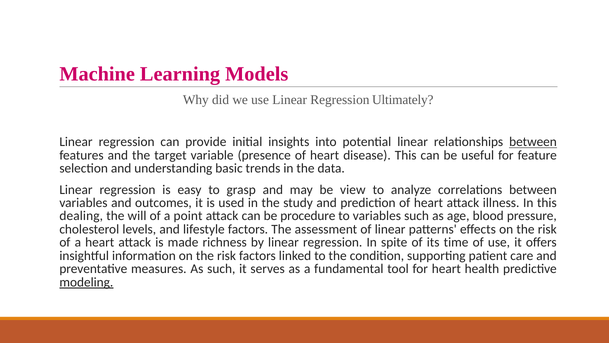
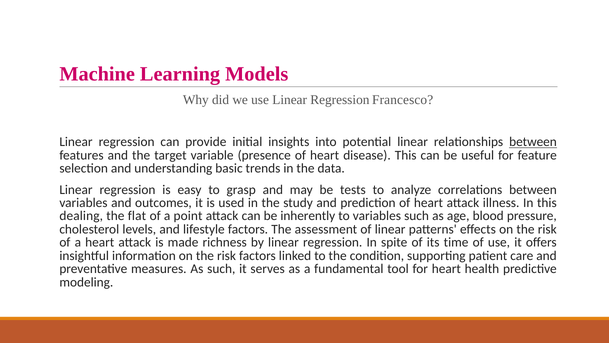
Ultimately: Ultimately -> Francesco (403, 100)
view: view -> tests (353, 189)
will: will -> flat (137, 216)
procedure: procedure -> inherently (308, 216)
modeling underline: present -> none (86, 282)
